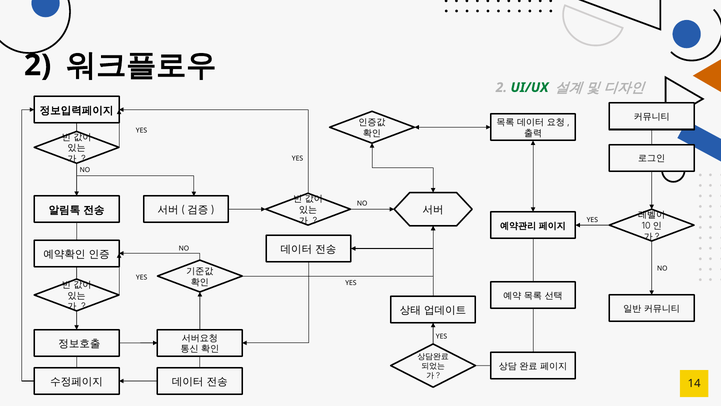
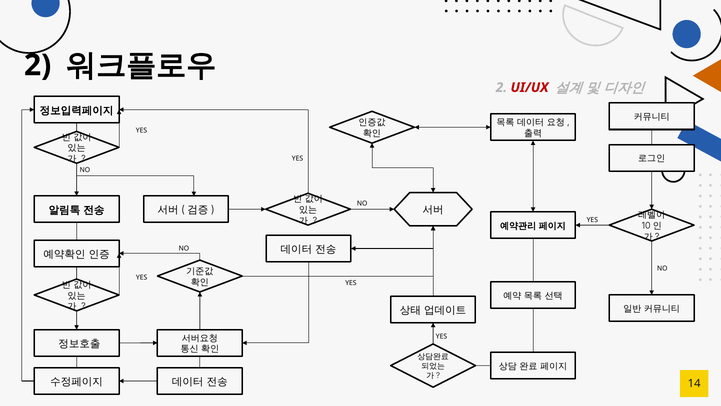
UI/UX colour: green -> red (530, 87)
